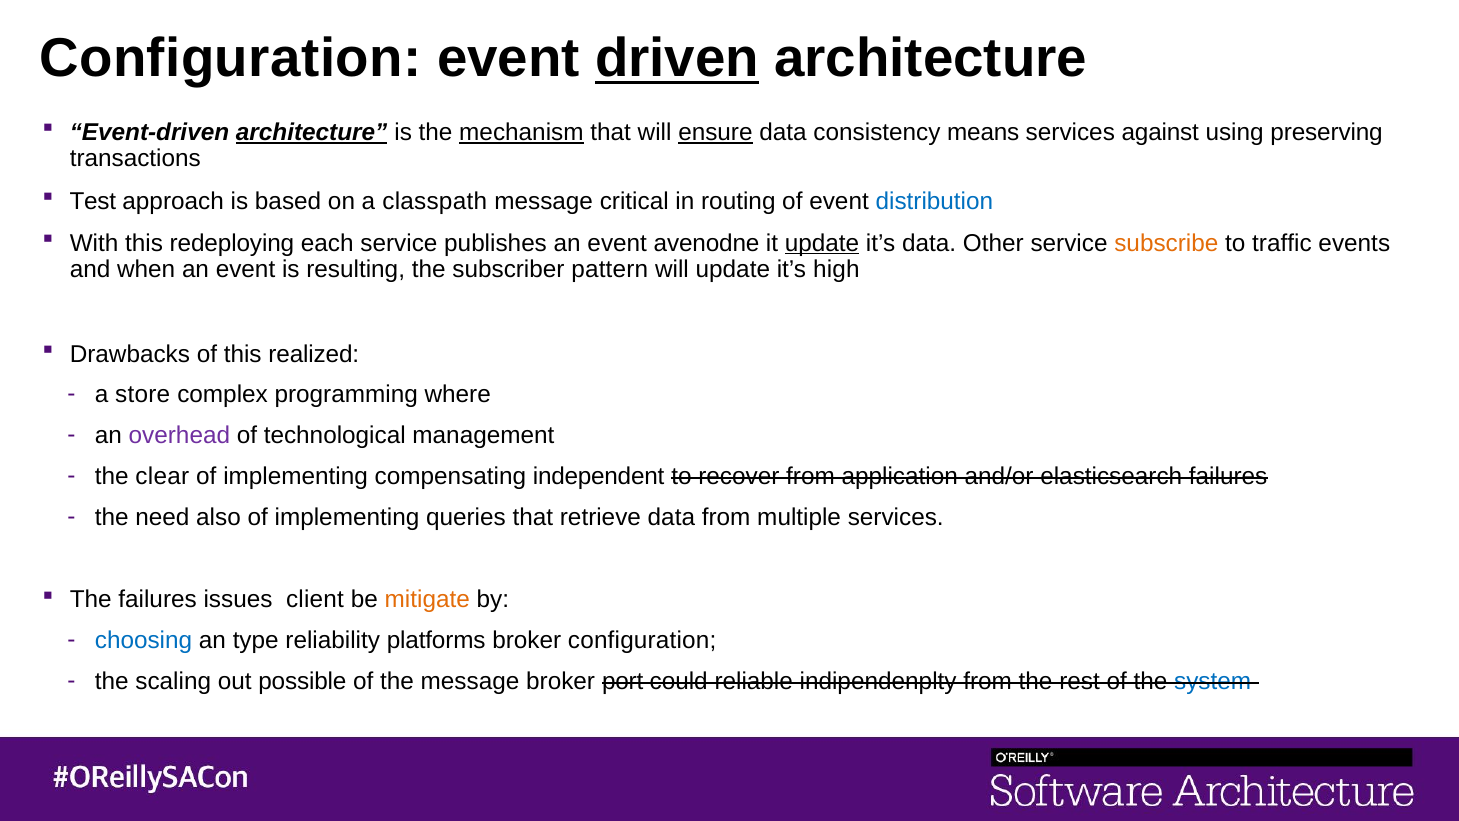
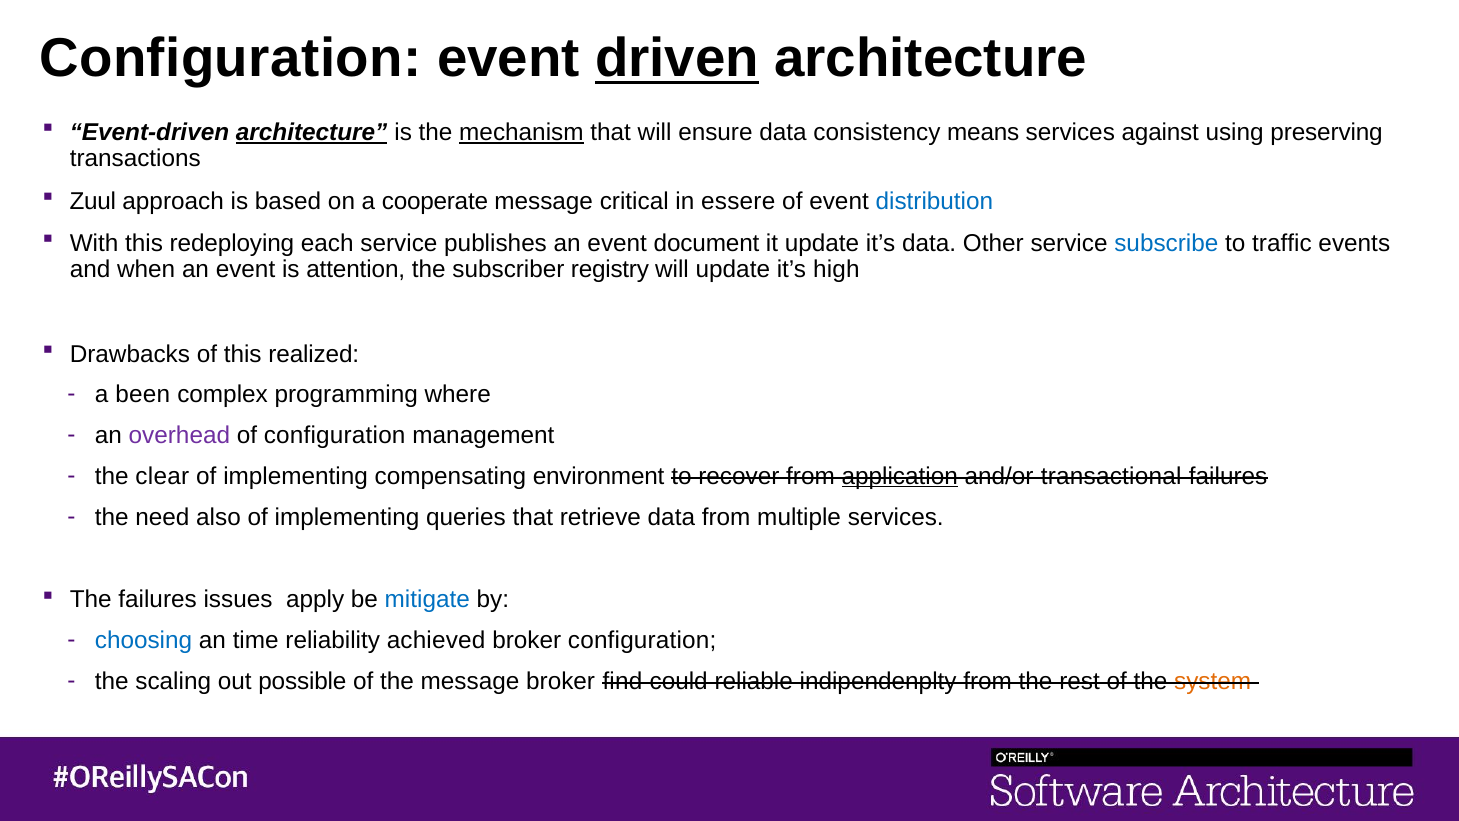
ensure underline: present -> none (715, 132)
Test: Test -> Zuul (93, 201)
classpath: classpath -> cooperate (435, 201)
routing: routing -> essere (738, 201)
avenodne: avenodne -> document (707, 243)
update underline: present -> none (822, 243)
subscribe colour: orange -> blue (1166, 243)
resulting: resulting -> attention (356, 269)
pattern: pattern -> registry (610, 269)
store: store -> been (143, 395)
of technological: technological -> configuration (335, 435)
independent: independent -> environment (599, 476)
application underline: none -> present (900, 476)
elasticsearch: elasticsearch -> transactional (1111, 476)
client: client -> apply (315, 600)
mitigate colour: orange -> blue (427, 600)
type: type -> time (256, 640)
platforms: platforms -> achieved (436, 640)
port: port -> find (622, 681)
system colour: blue -> orange (1213, 681)
